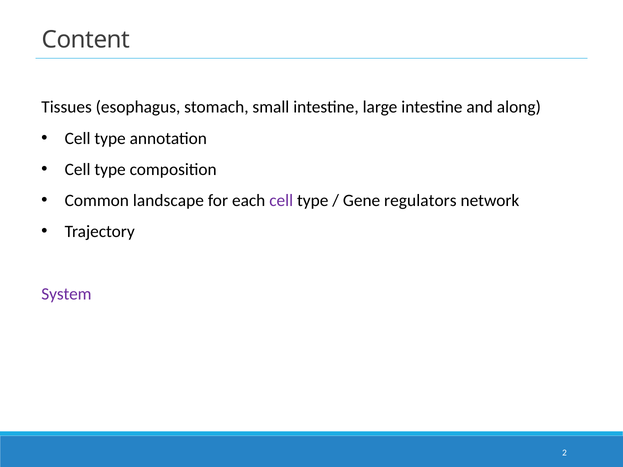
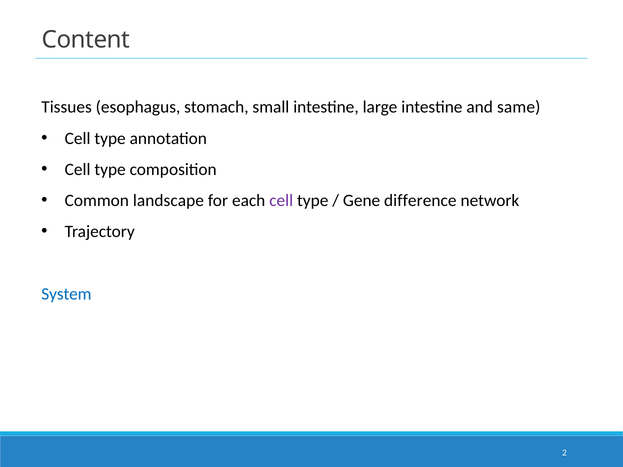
and along: along -> same (519, 107)
Gene regulators: regulators -> difference (420, 201)
System colour: purple -> blue (66, 294)
